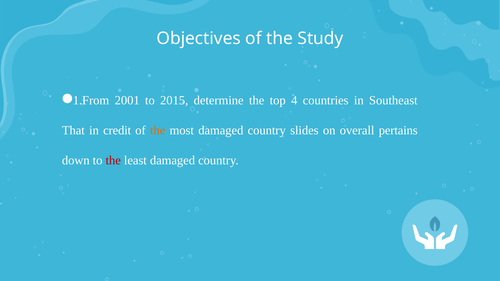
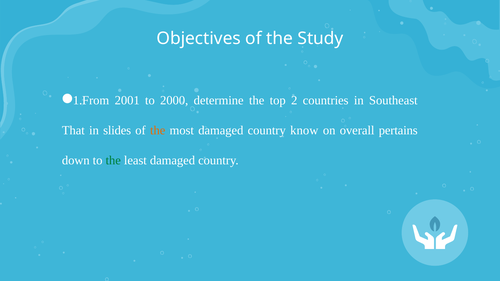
2015: 2015 -> 2000 (174, 101)
4: 4 -> 2 (294, 101)
credit: credit -> slides (117, 131)
slides: slides -> know (304, 131)
the colour: red -> green (113, 161)
